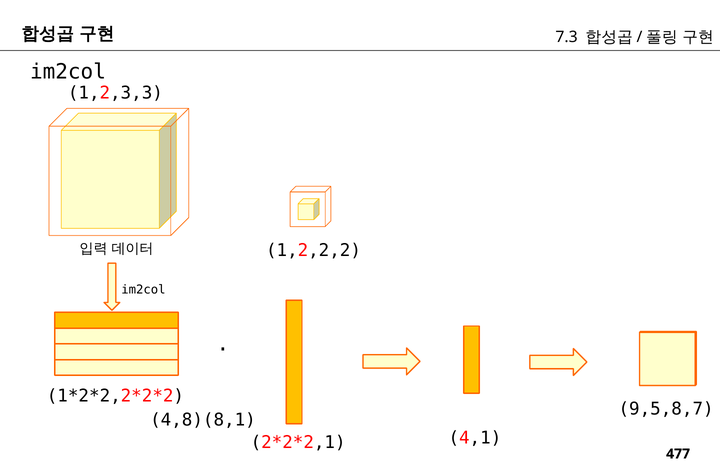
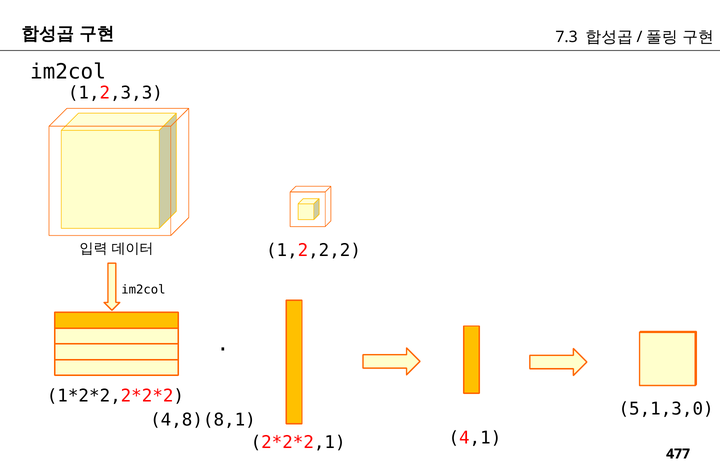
9,5,8,7: 9,5,8,7 -> 5,1,3,0 (666, 409)
